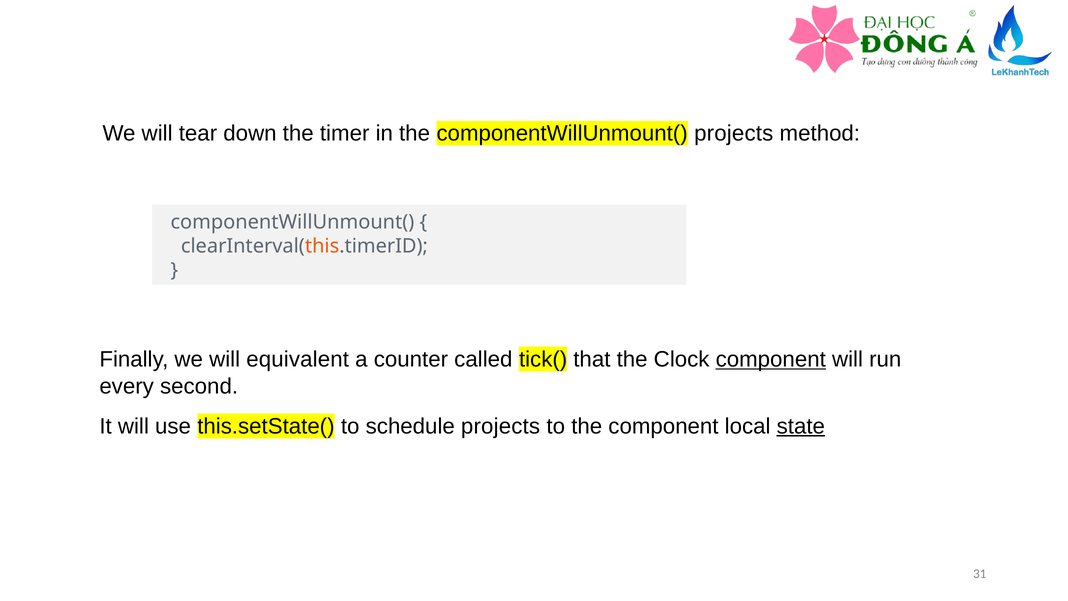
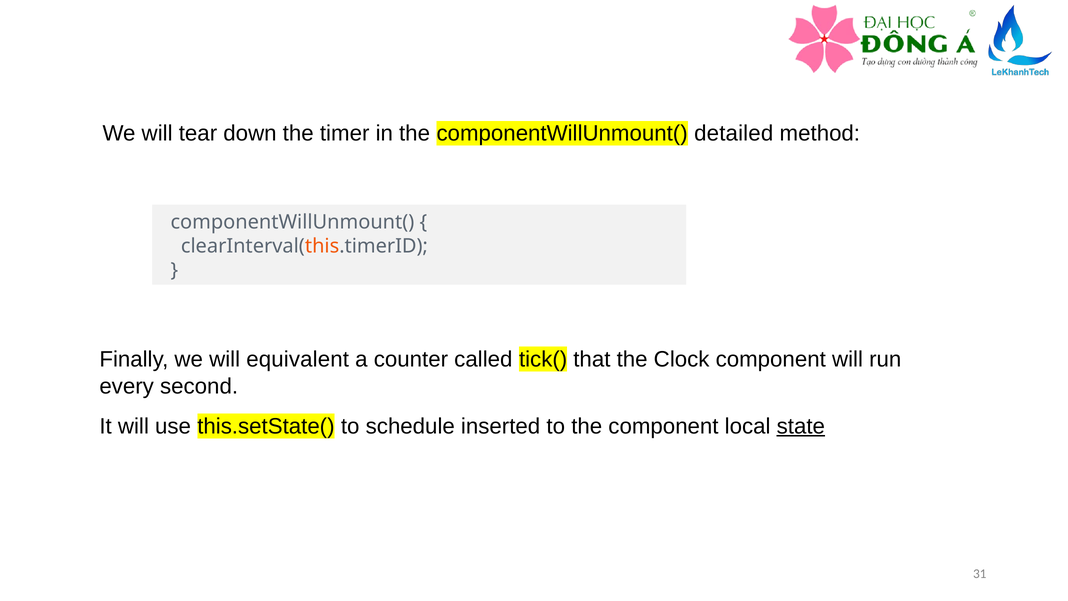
componentWillUnmount( projects: projects -> detailed (734, 134)
component underline: present -> none (771, 359)
schedule projects: projects -> inserted (501, 426)
